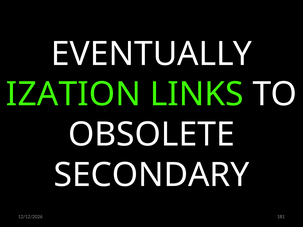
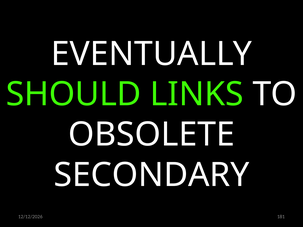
IZATION: IZATION -> SHOULD (74, 94)
